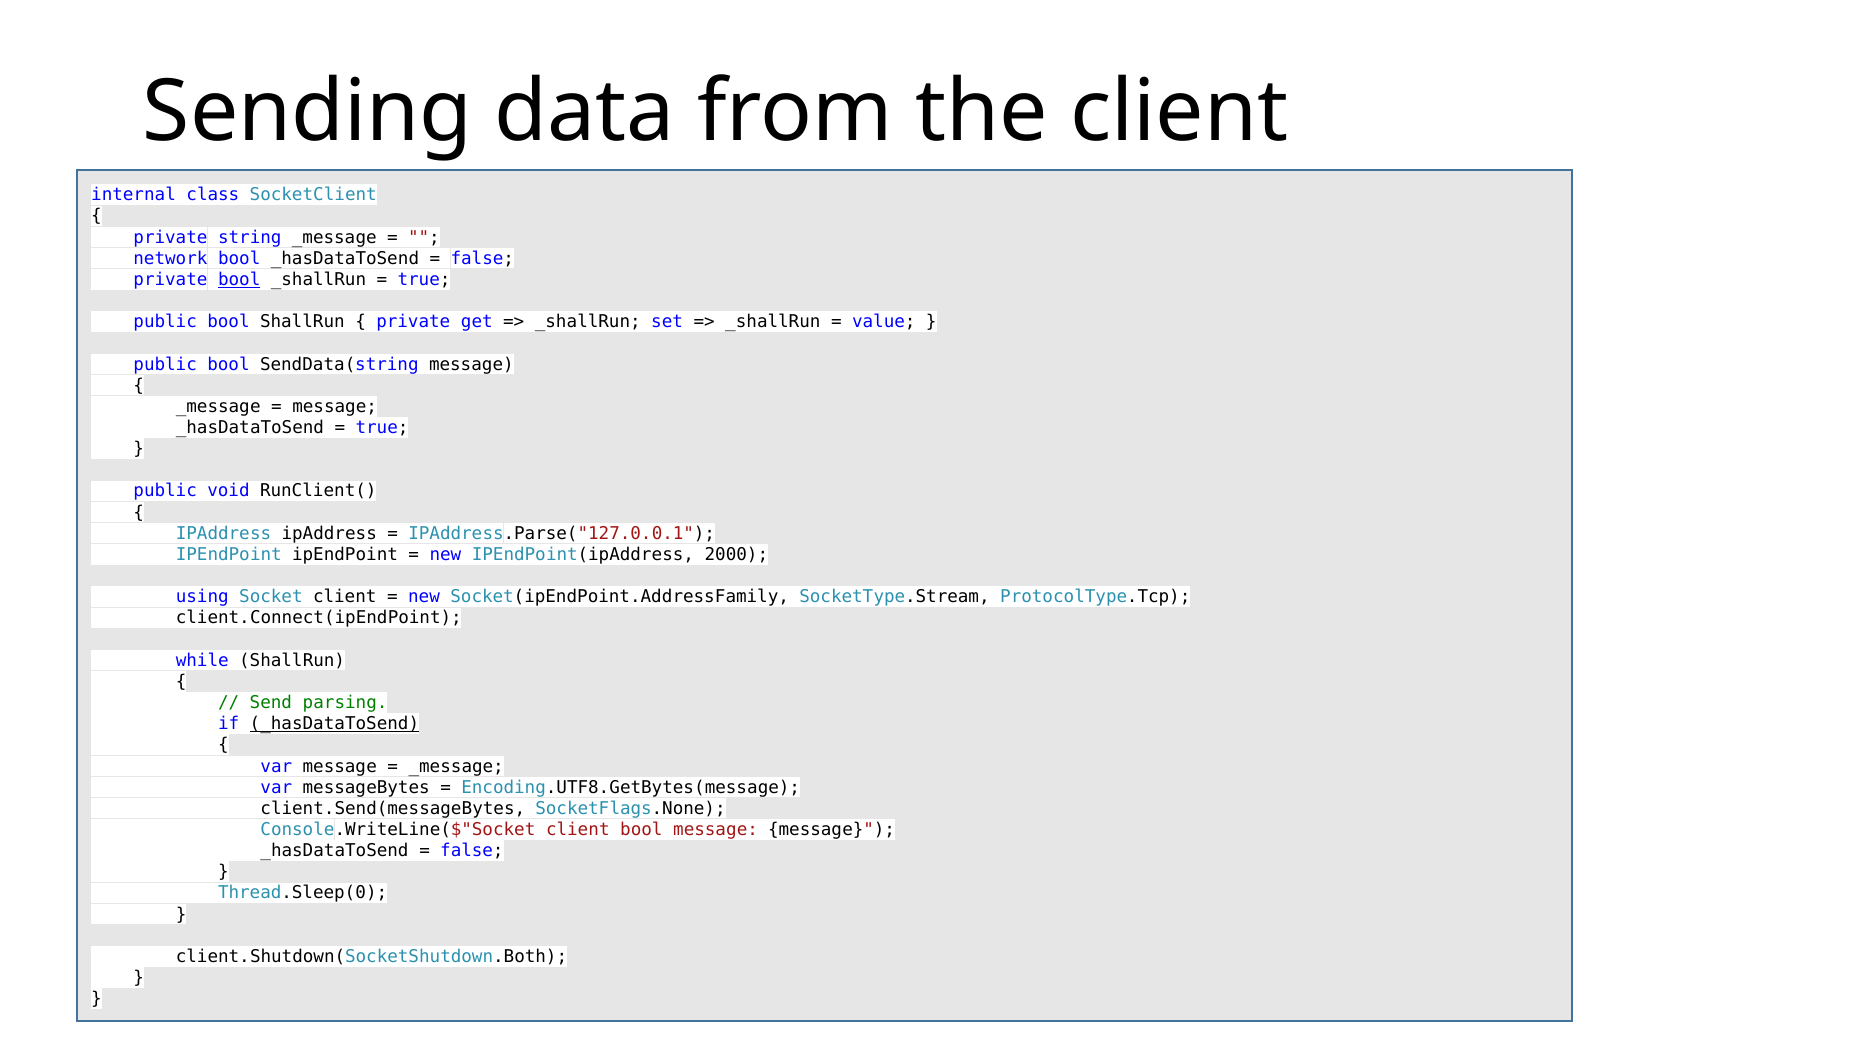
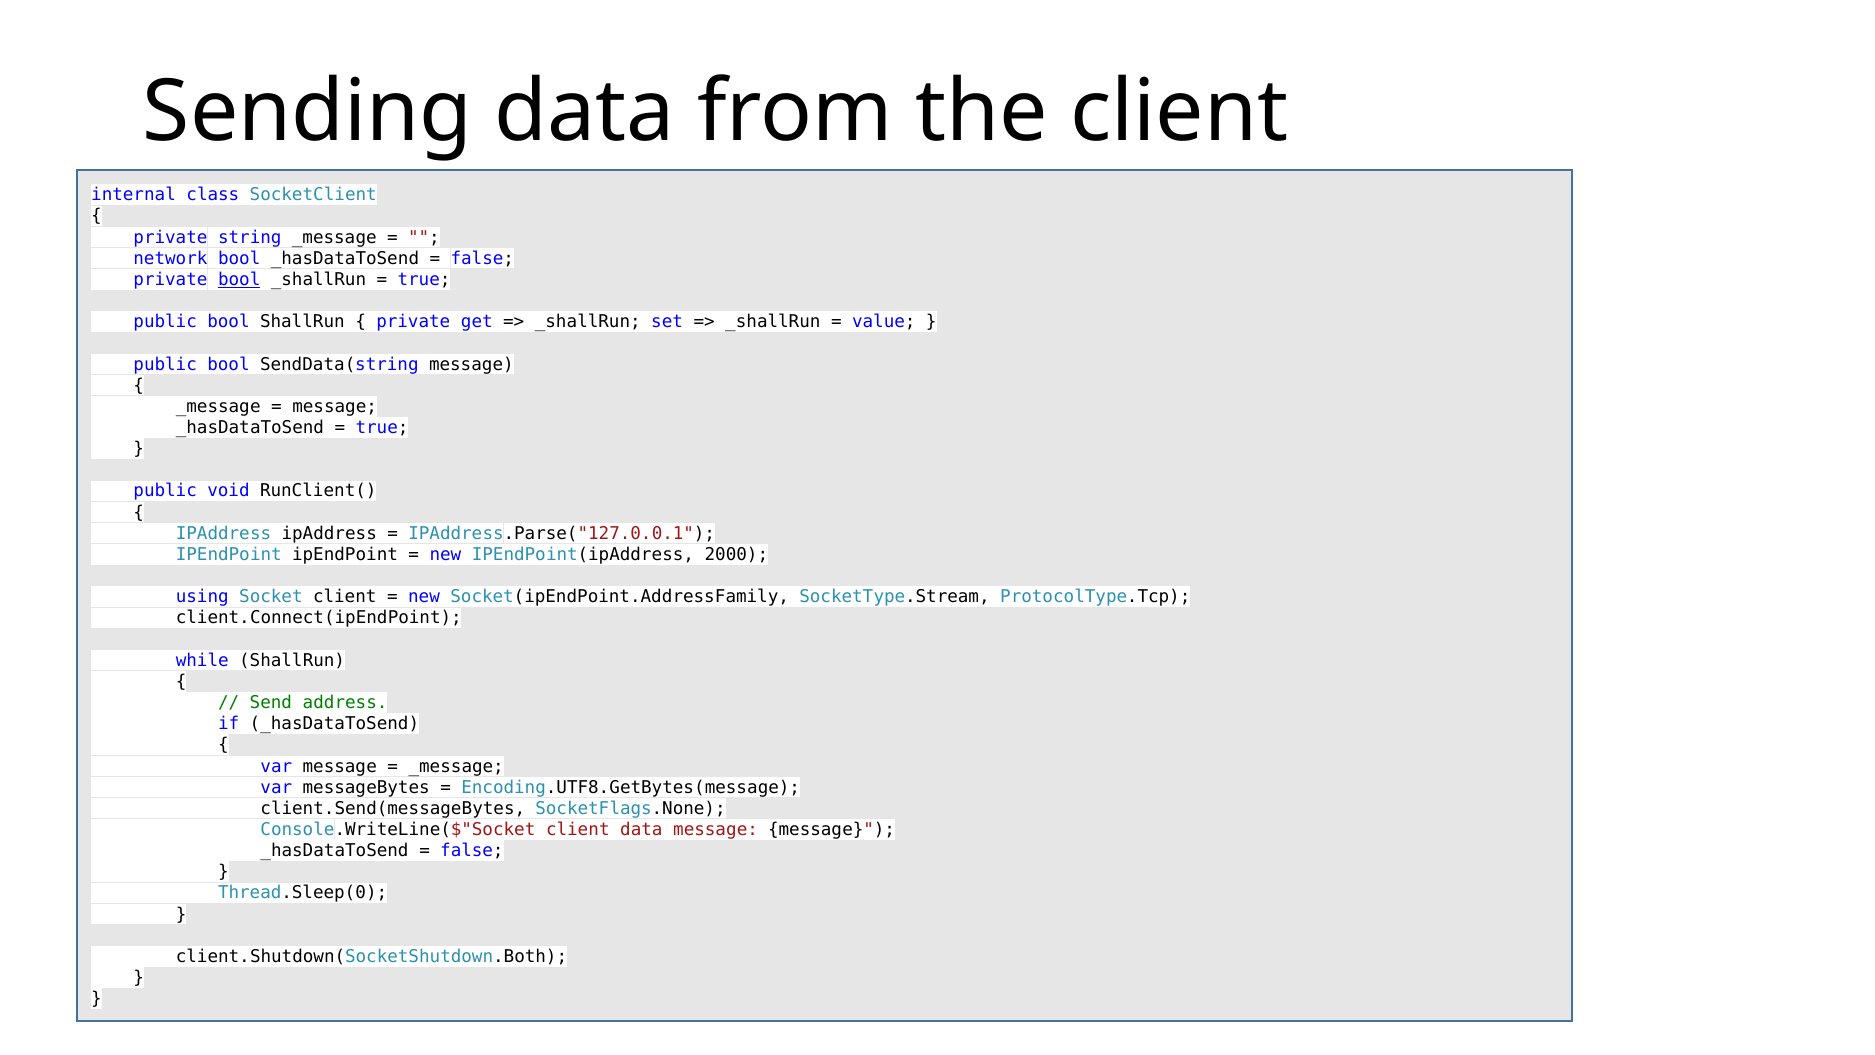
parsing: parsing -> address (345, 703)
_hasDataToSend underline: present -> none (334, 724)
client bool: bool -> data (641, 829)
